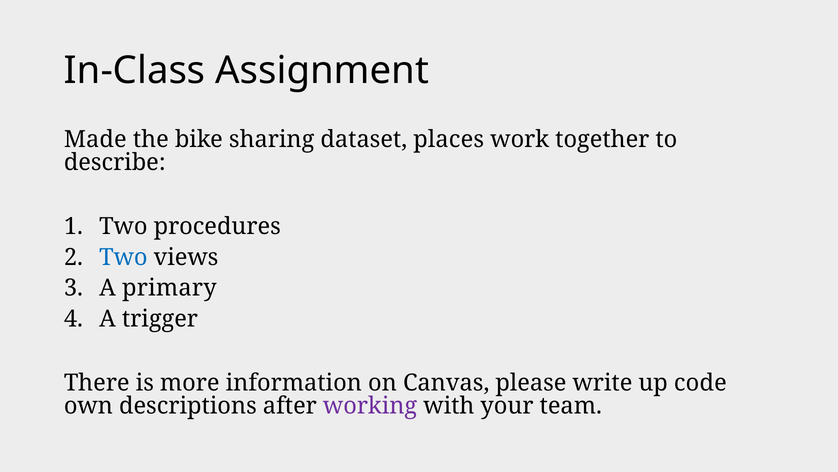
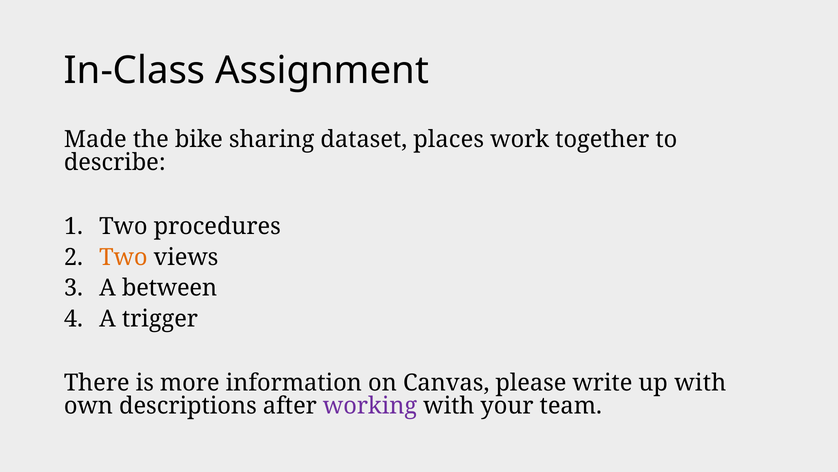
Two colour: blue -> orange (123, 257)
primary: primary -> between (170, 288)
up code: code -> with (700, 383)
